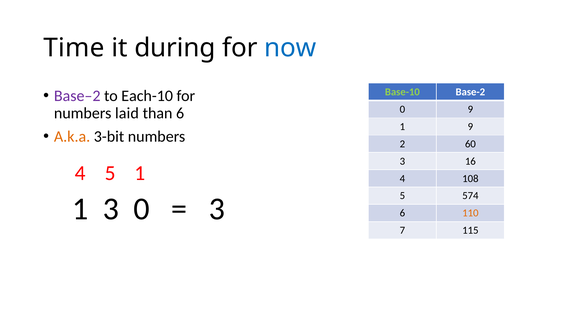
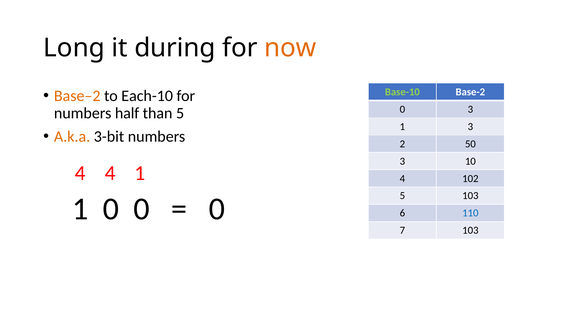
Time: Time -> Long (74, 48)
now colour: blue -> orange (290, 48)
Base–2 colour: purple -> orange (77, 96)
0 9: 9 -> 3 (470, 109)
laid: laid -> half (127, 113)
than 6: 6 -> 5 (180, 113)
1 9: 9 -> 3 (470, 126)
60: 60 -> 50 (470, 144)
16: 16 -> 10 (470, 161)
4 5: 5 -> 4 (110, 173)
108: 108 -> 102 (470, 178)
5 574: 574 -> 103 (470, 195)
1 3: 3 -> 0 (111, 209)
3: 3 -> 0 (217, 209)
110 colour: orange -> blue (470, 213)
7 115: 115 -> 103 (470, 230)
